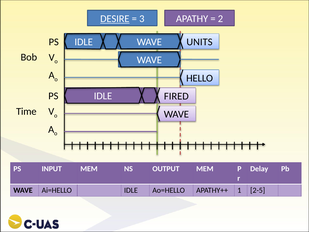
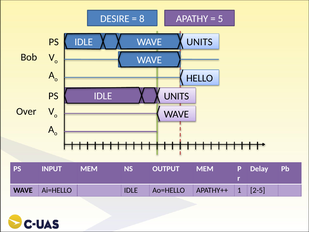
DESIRE underline: present -> none (115, 19)
3: 3 -> 8 (142, 19)
2: 2 -> 5 (220, 19)
FIRED: FIRED -> UNITS (176, 96)
Time: Time -> Over (26, 111)
